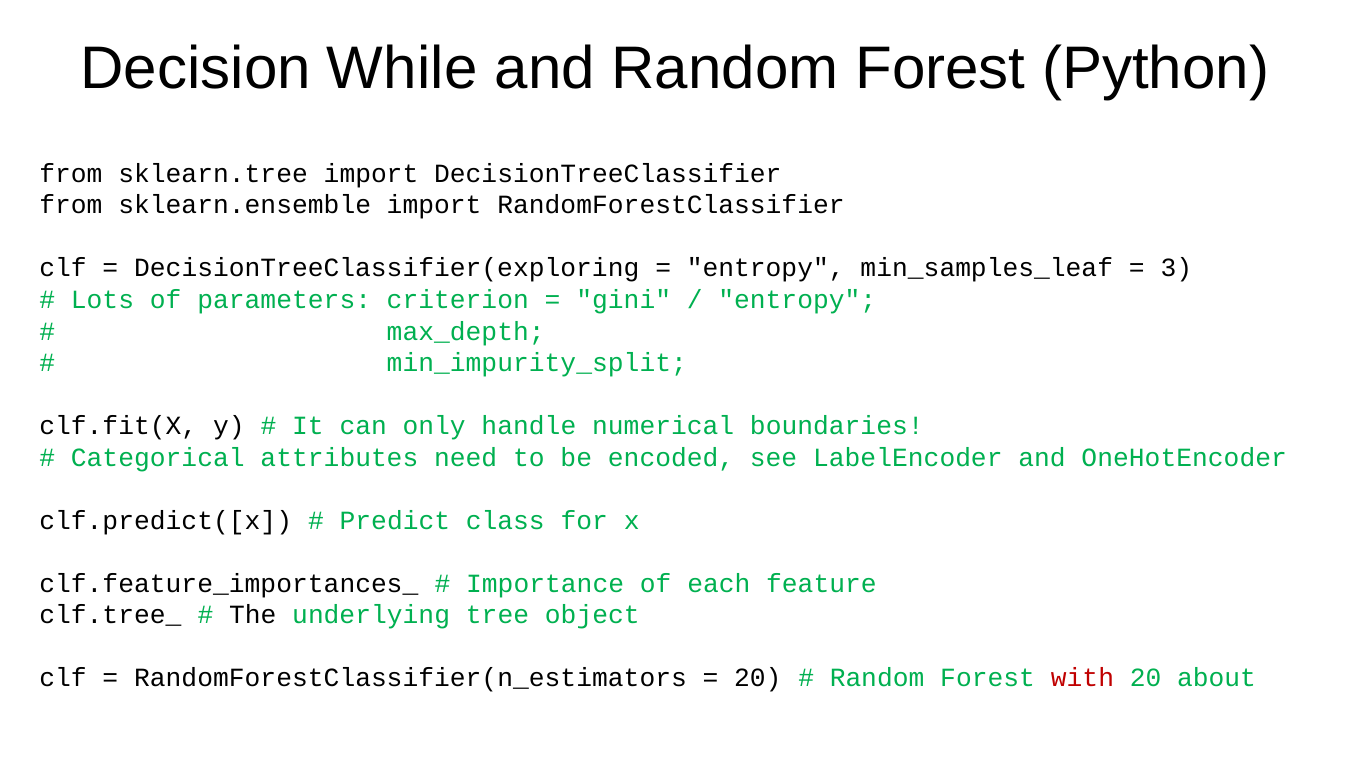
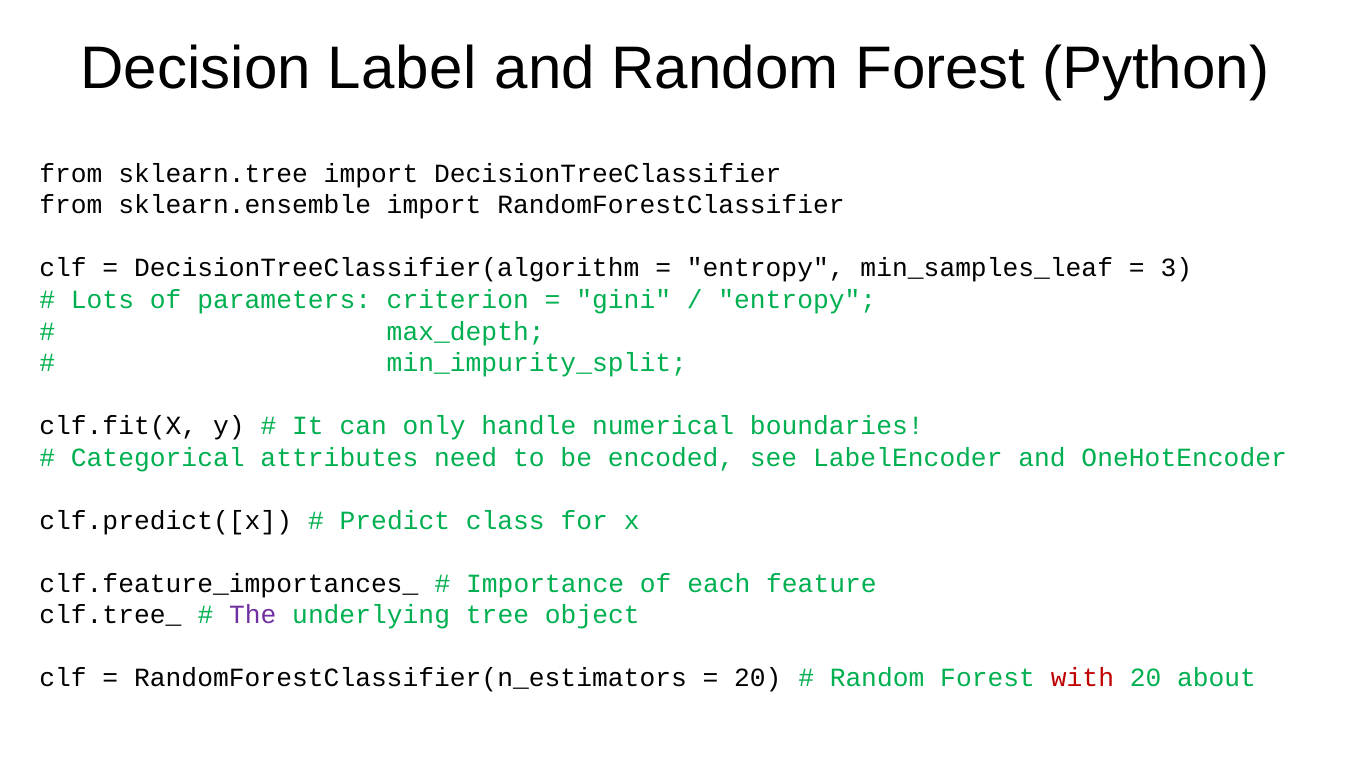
While: While -> Label (402, 69)
DecisionTreeClassifier(exploring: DecisionTreeClassifier(exploring -> DecisionTreeClassifier(algorithm (387, 268)
The colour: black -> purple (253, 615)
